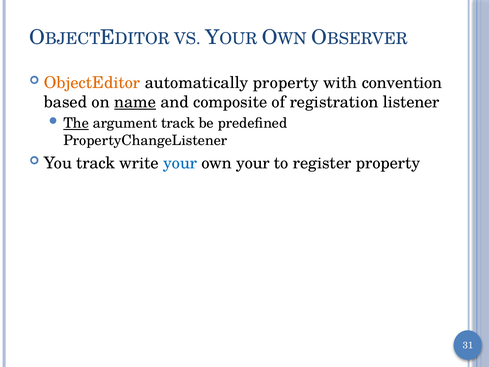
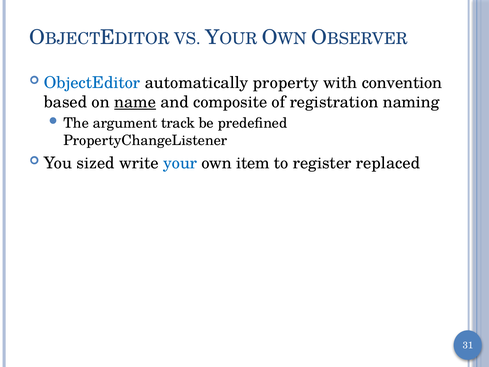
ObjectEditor colour: orange -> blue (92, 83)
listener: listener -> naming (411, 102)
The underline: present -> none (76, 123)
You track: track -> sized (96, 163)
own your: your -> item (253, 163)
register property: property -> replaced (388, 163)
